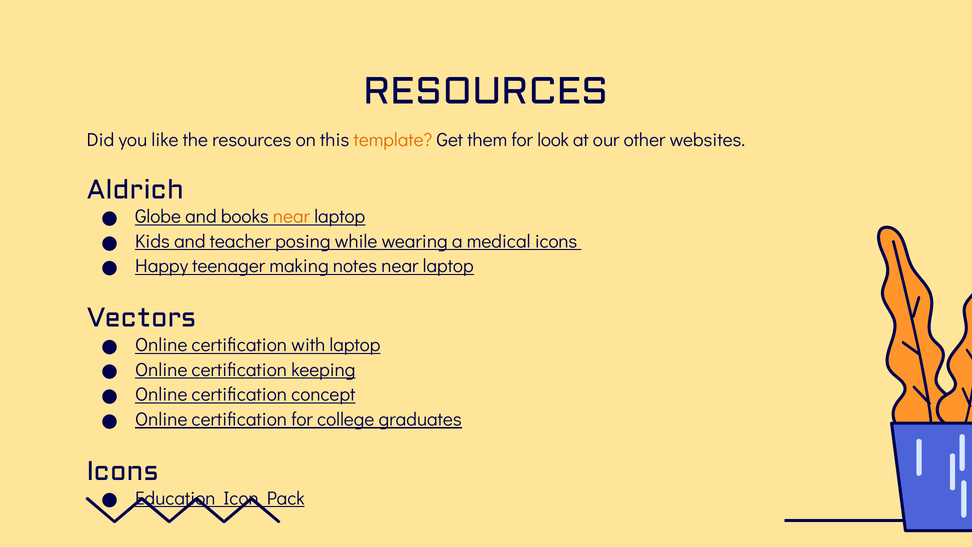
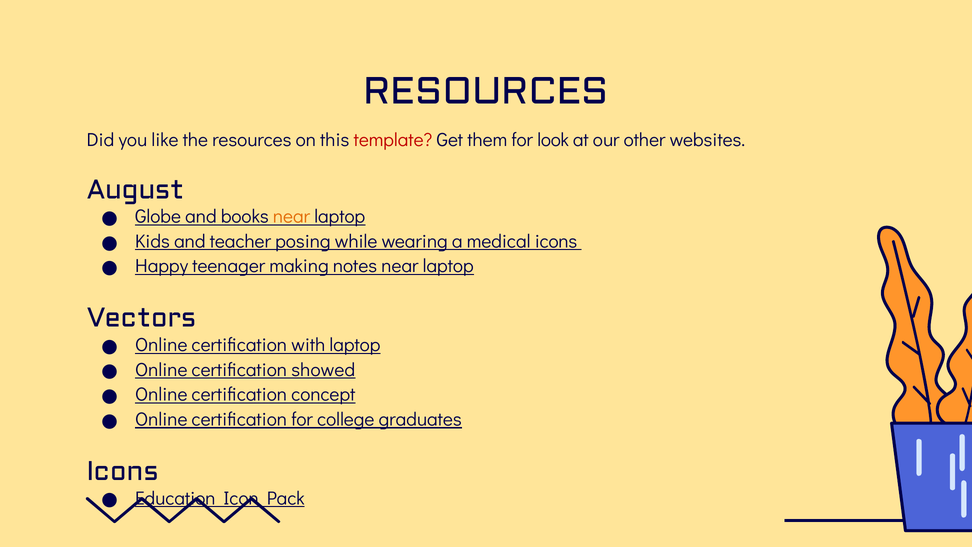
template colour: orange -> red (393, 140)
Aldrich: Aldrich -> August (135, 190)
keeping: keeping -> showed (323, 370)
